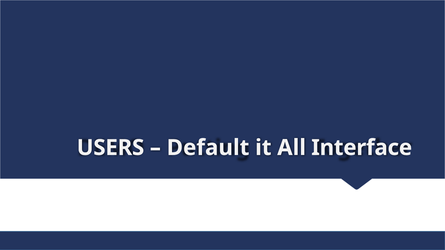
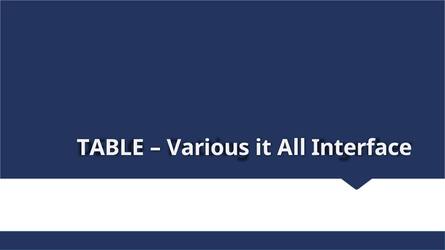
USERS: USERS -> TABLE (110, 148)
Default: Default -> Various (208, 148)
